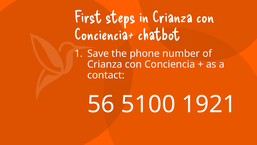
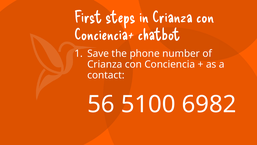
1921: 1921 -> 6982 (209, 104)
